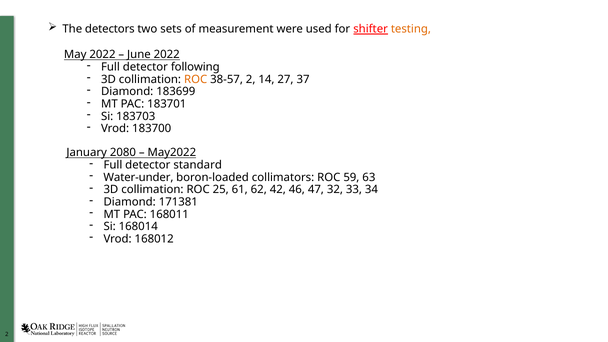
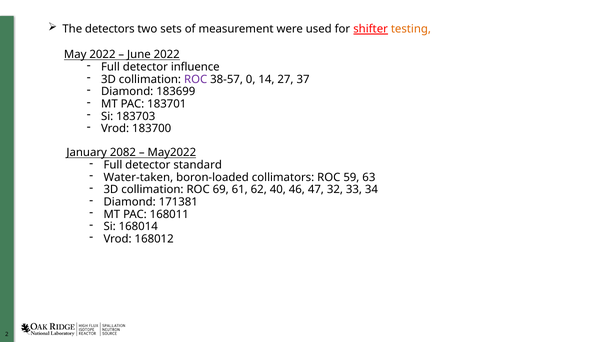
following: following -> influence (195, 67)
ROC colour: orange -> purple (196, 79)
38-57 2: 2 -> 0 (251, 79)
2080: 2080 -> 2082 (123, 153)
Water-under: Water-under -> Water-taken (138, 177)
25: 25 -> 69 (221, 190)
42: 42 -> 40 (278, 190)
